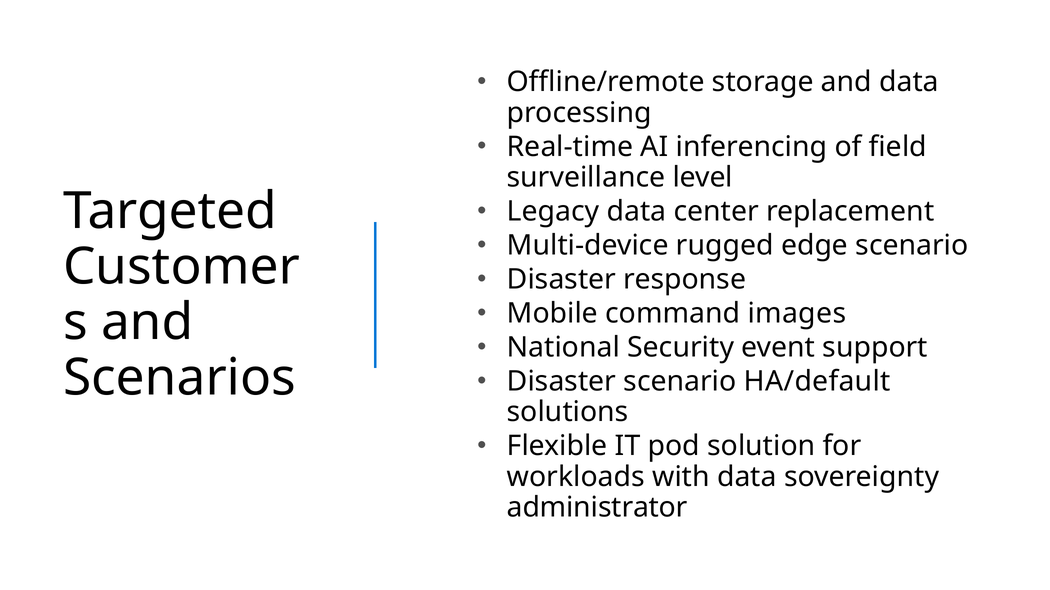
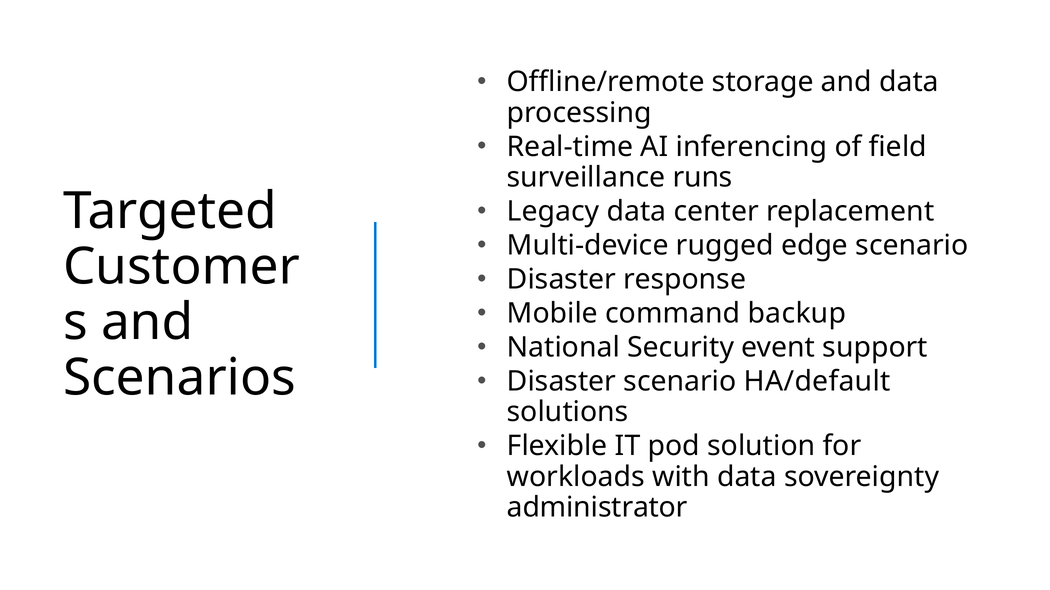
level: level -> runs (703, 178)
images: images -> backup (797, 314)
